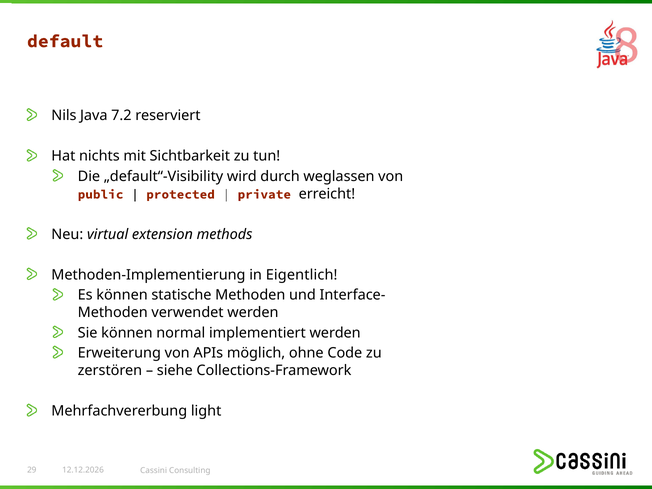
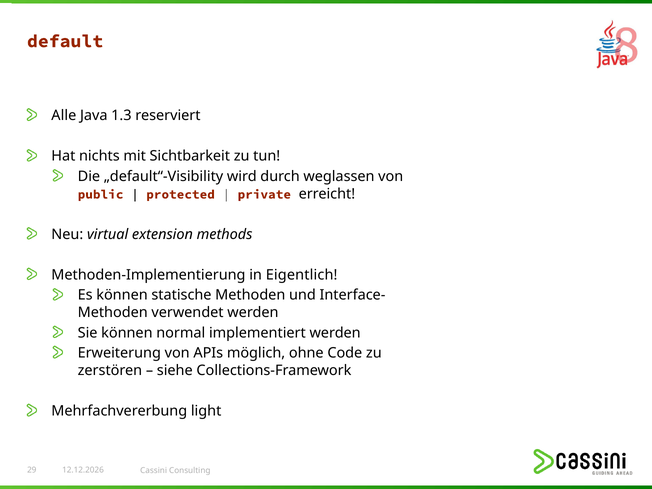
Nils: Nils -> Alle (64, 116)
7.2: 7.2 -> 1.3 (121, 116)
